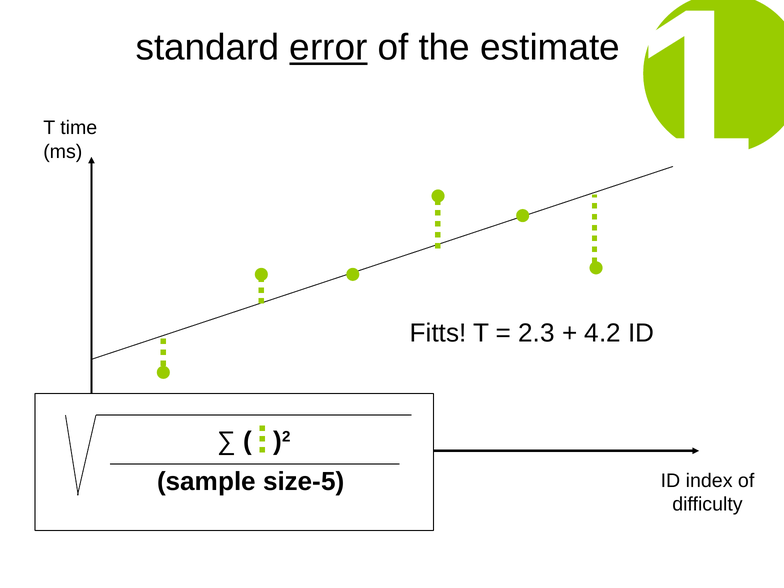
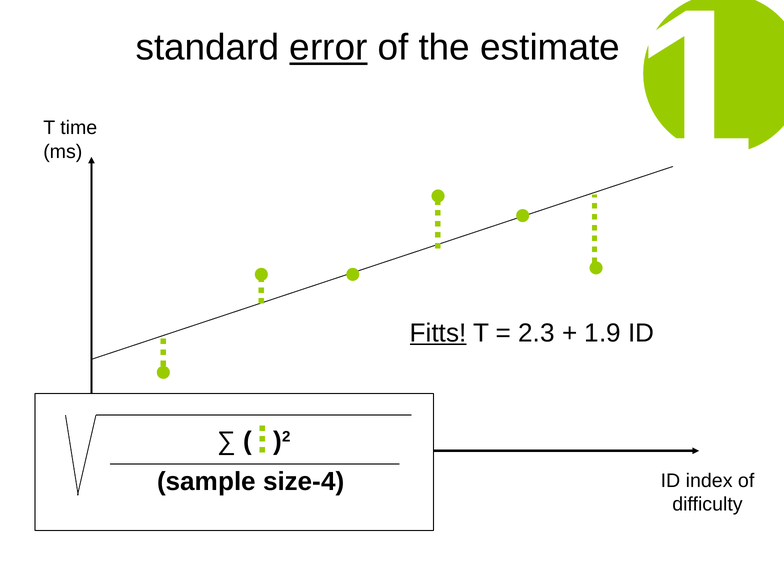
Fitts underline: none -> present (438, 333)
4.2: 4.2 -> 1.9 (603, 333)
size-5: size-5 -> size-4 (304, 481)
